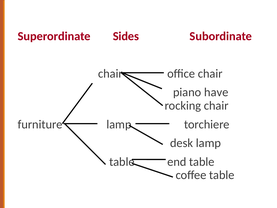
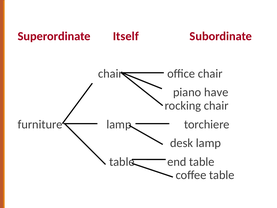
Sides: Sides -> Itself (126, 36)
